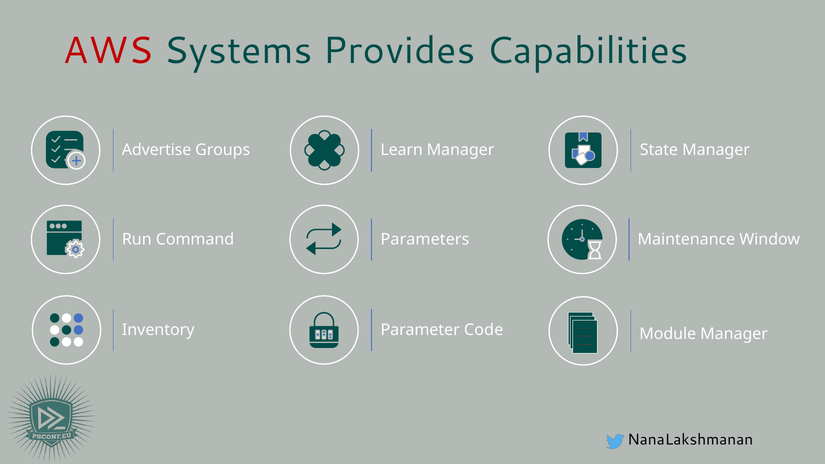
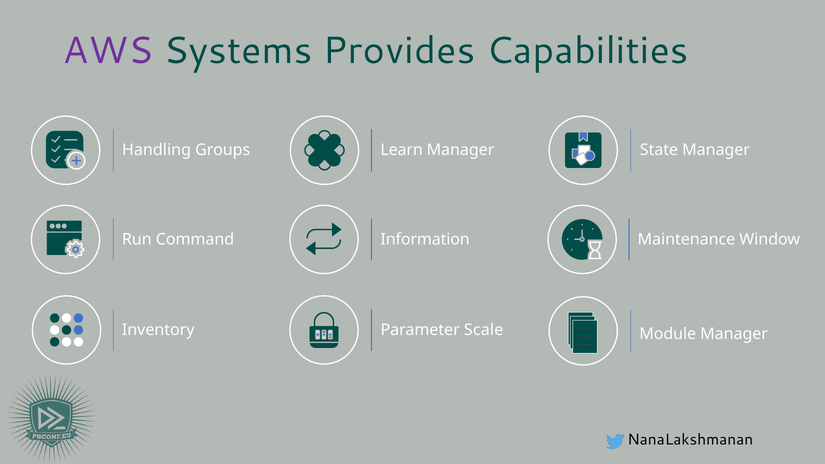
AWS colour: red -> purple (108, 51)
Advertise: Advertise -> Handling (157, 150)
Parameters: Parameters -> Information (425, 239)
Code: Code -> Scale (484, 330)
